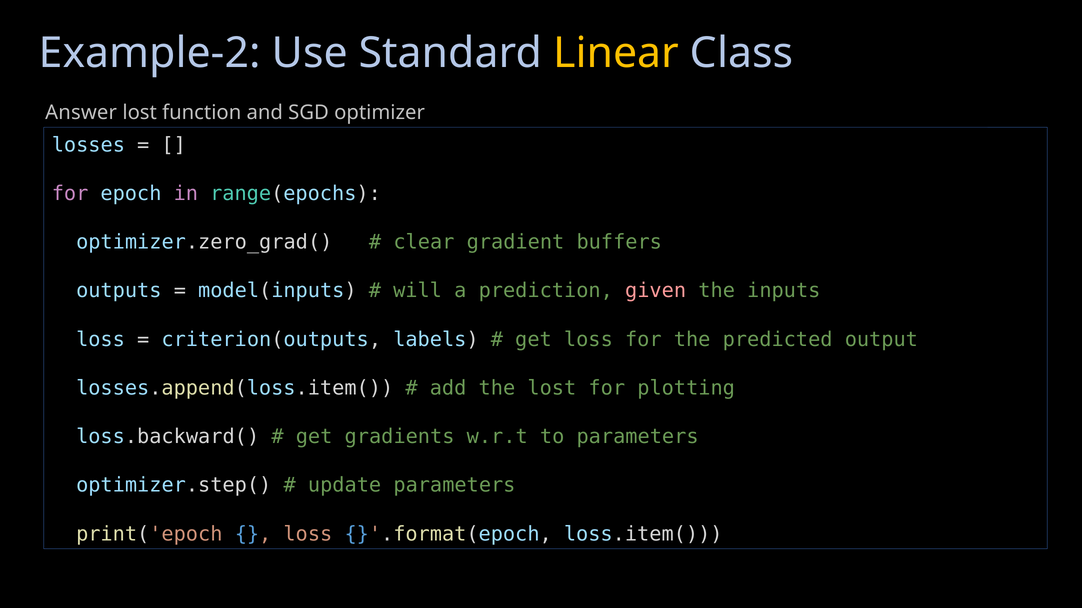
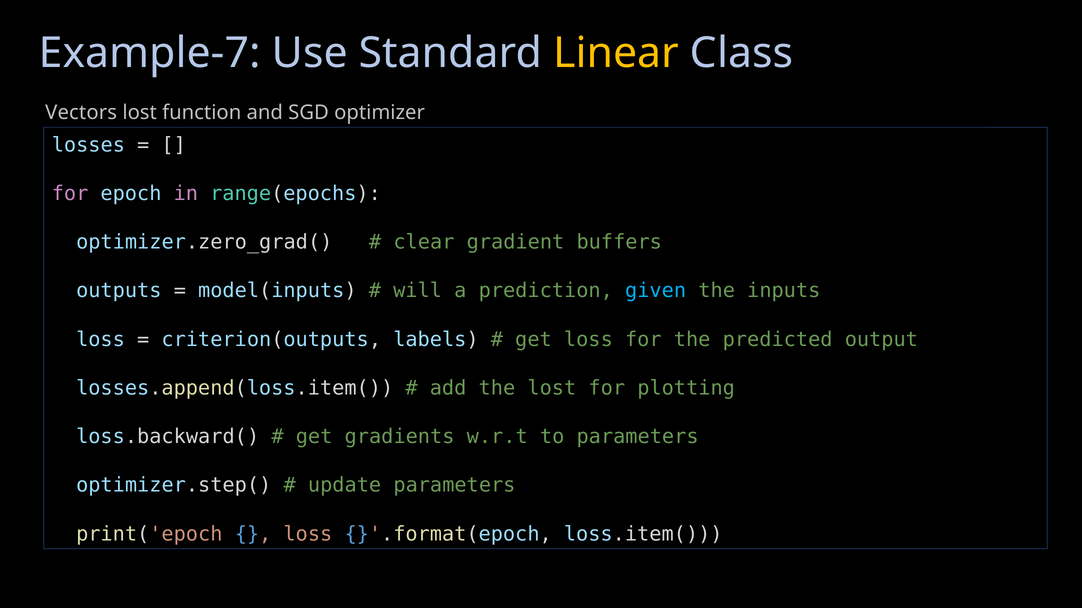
Example-2: Example-2 -> Example-7 (150, 53)
Answer: Answer -> Vectors (81, 112)
given colour: pink -> light blue (656, 291)
